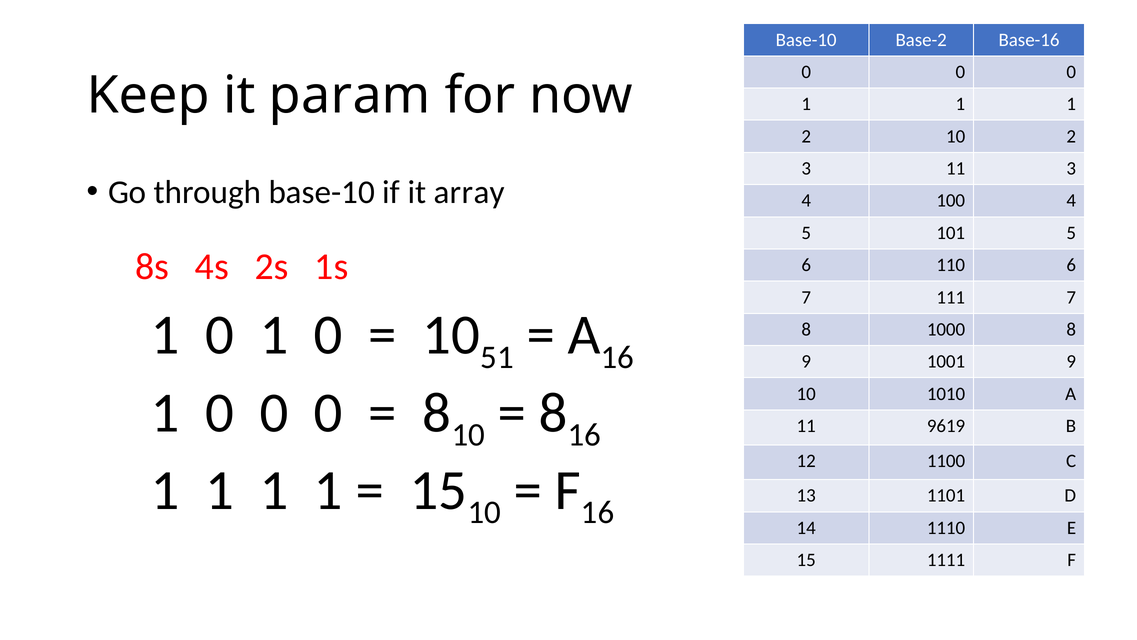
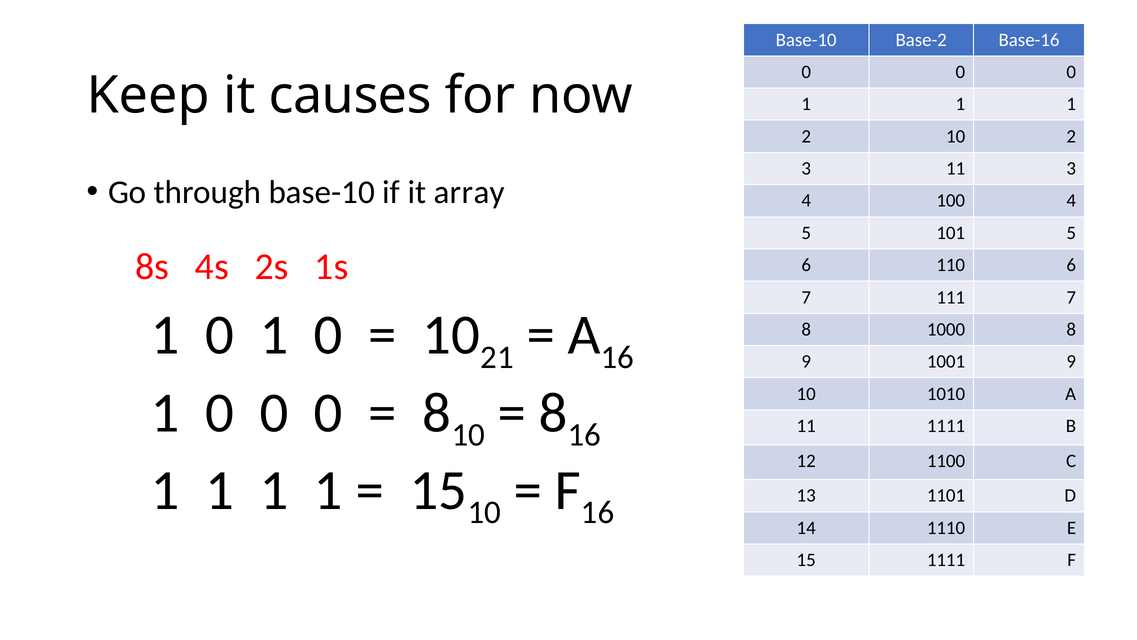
param: param -> causes (350, 96)
51: 51 -> 21 (497, 357)
11 9619: 9619 -> 1111 (946, 426)
